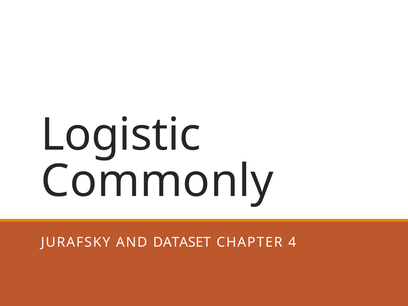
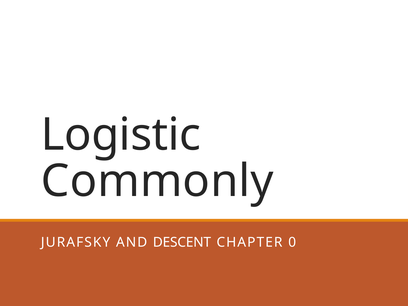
DATASET: DATASET -> DESCENT (182, 242)
4: 4 -> 0 (292, 242)
